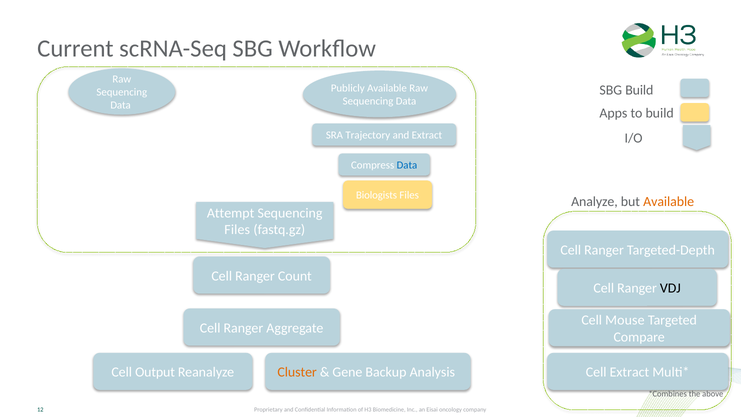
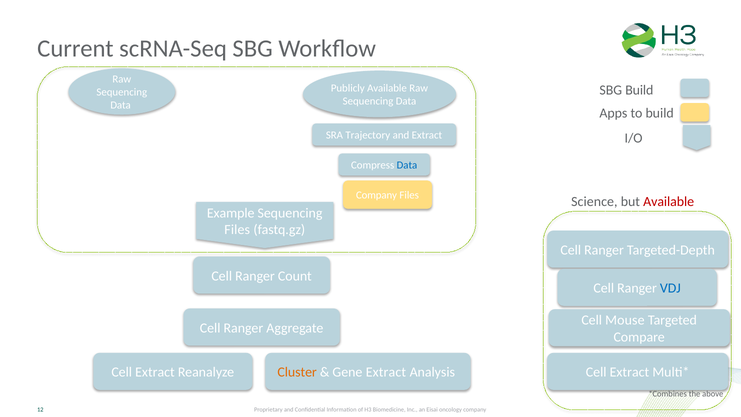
Biologists: Biologists -> Company (377, 195)
Analyze: Analyze -> Science (594, 201)
Available colour: orange -> red (669, 201)
Attempt: Attempt -> Example (231, 213)
VDJ colour: black -> blue (670, 288)
Output: Output -> Extract (155, 372)
Gene Backup: Backup -> Extract (386, 372)
